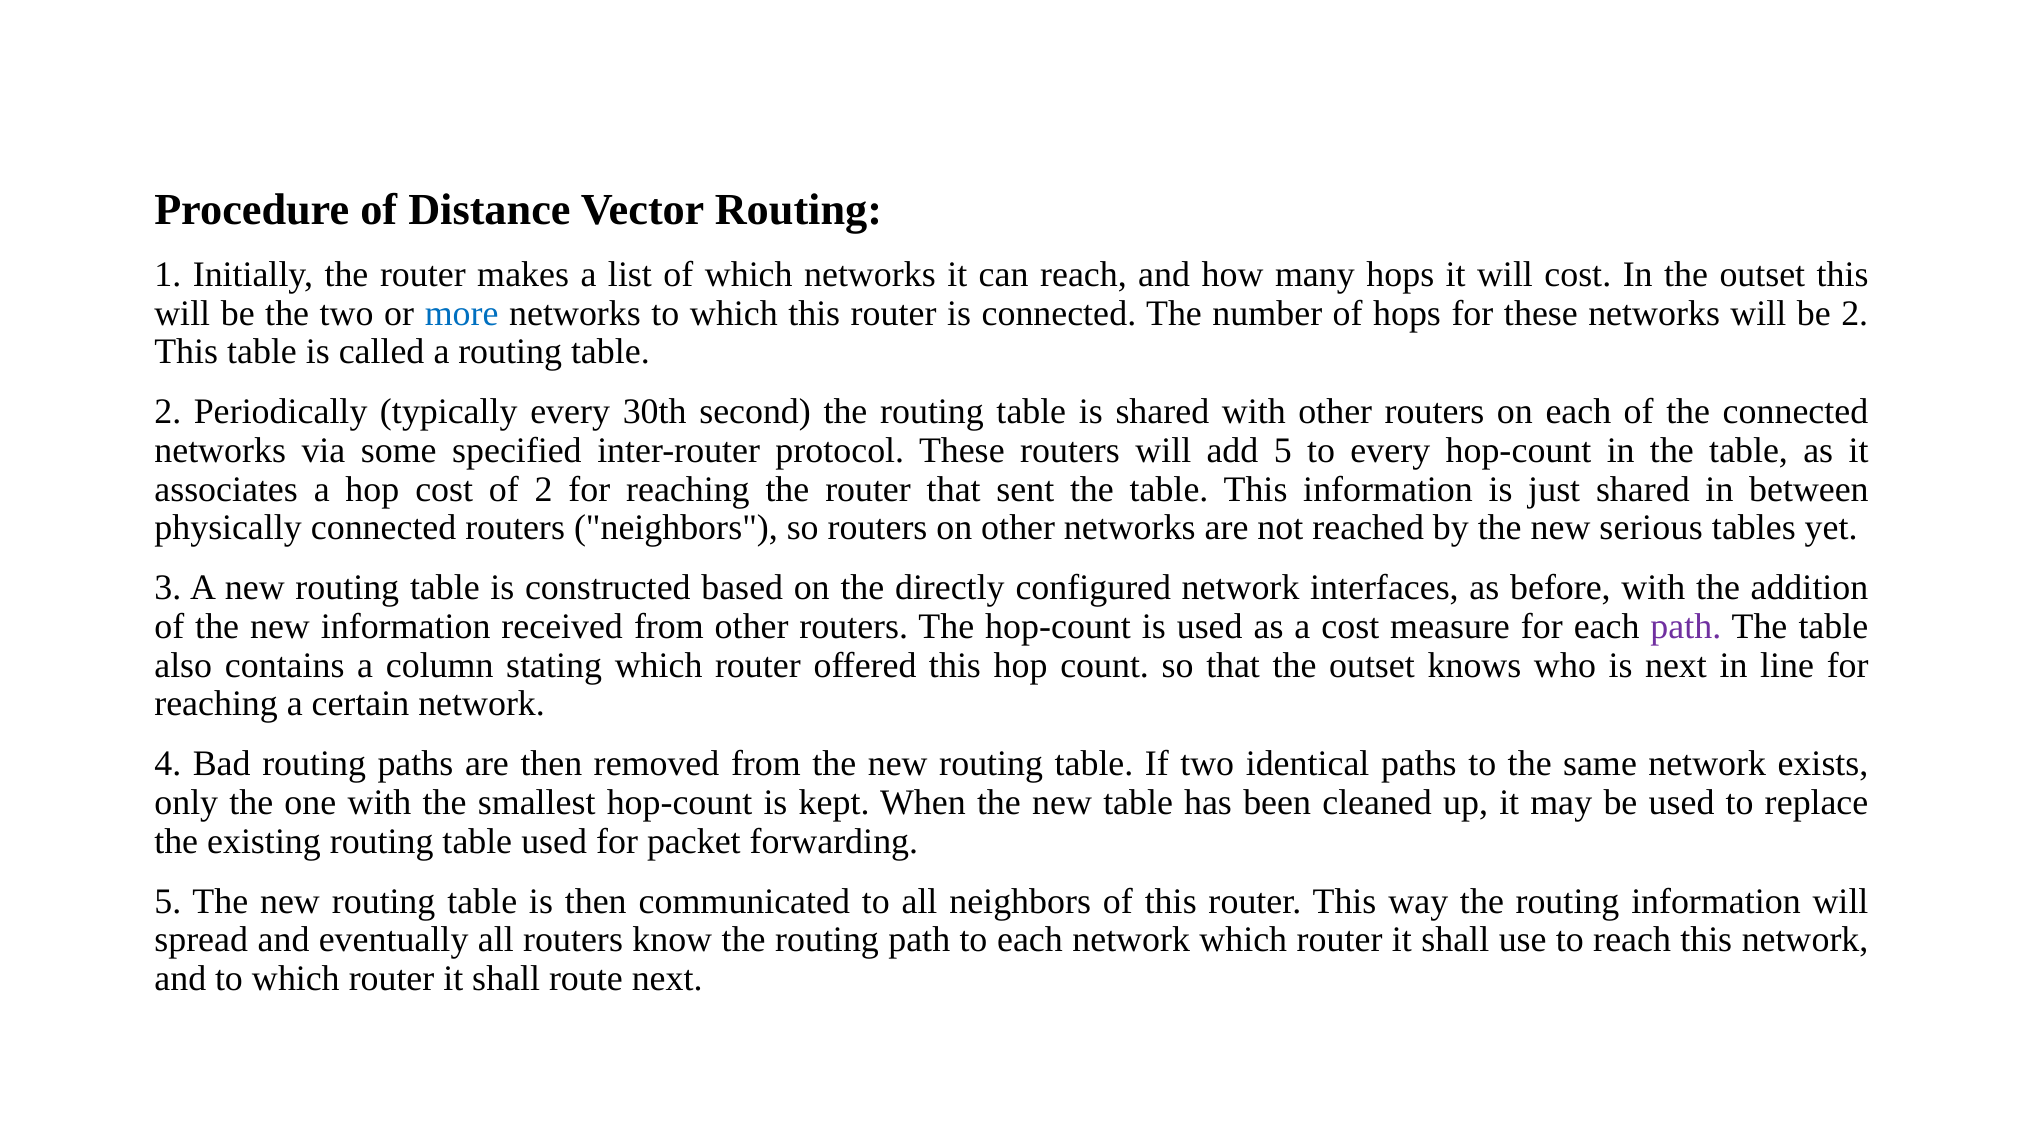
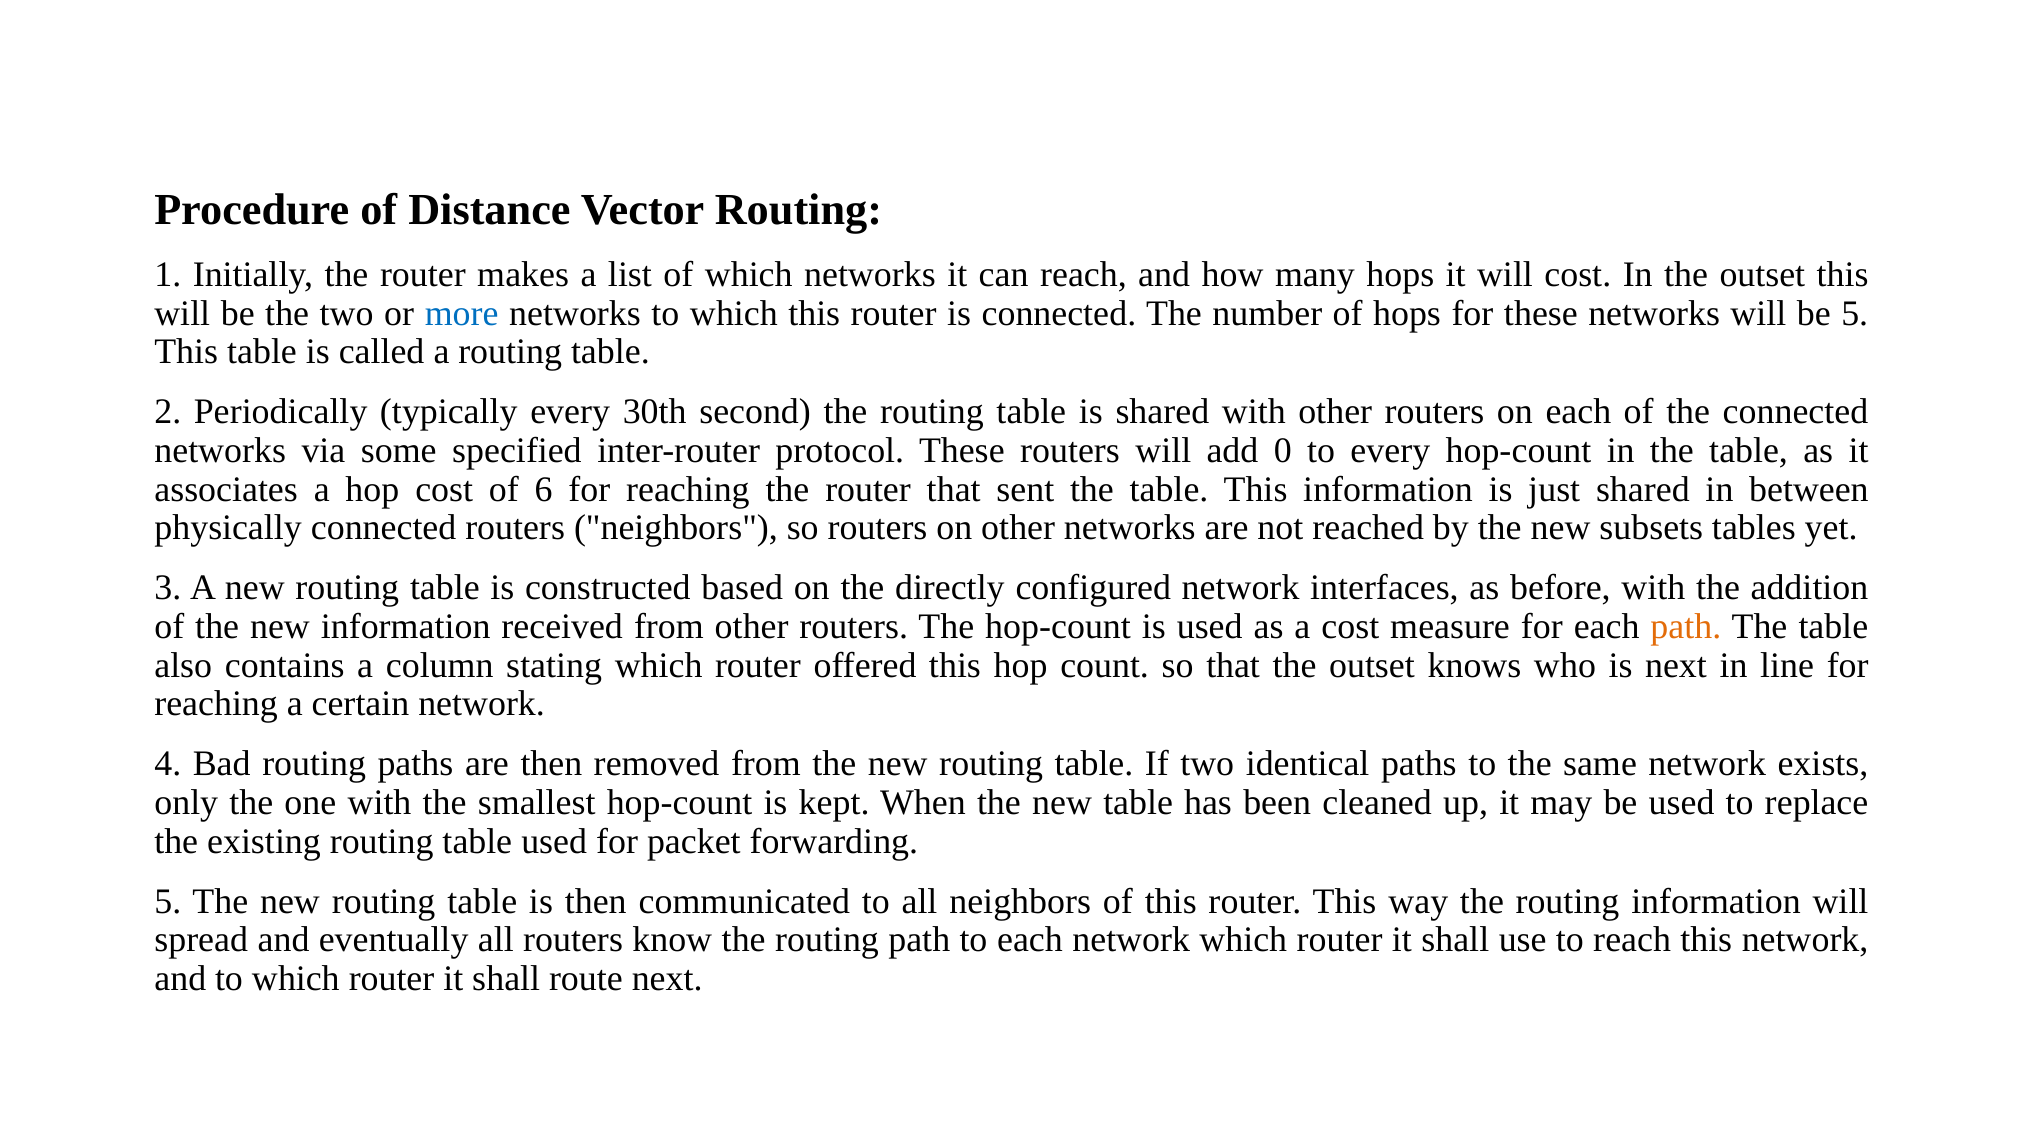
be 2: 2 -> 5 (1855, 313)
add 5: 5 -> 0 (1283, 451)
of 2: 2 -> 6 (544, 489)
serious: serious -> subsets (1651, 528)
path colour: purple -> orange (1686, 627)
